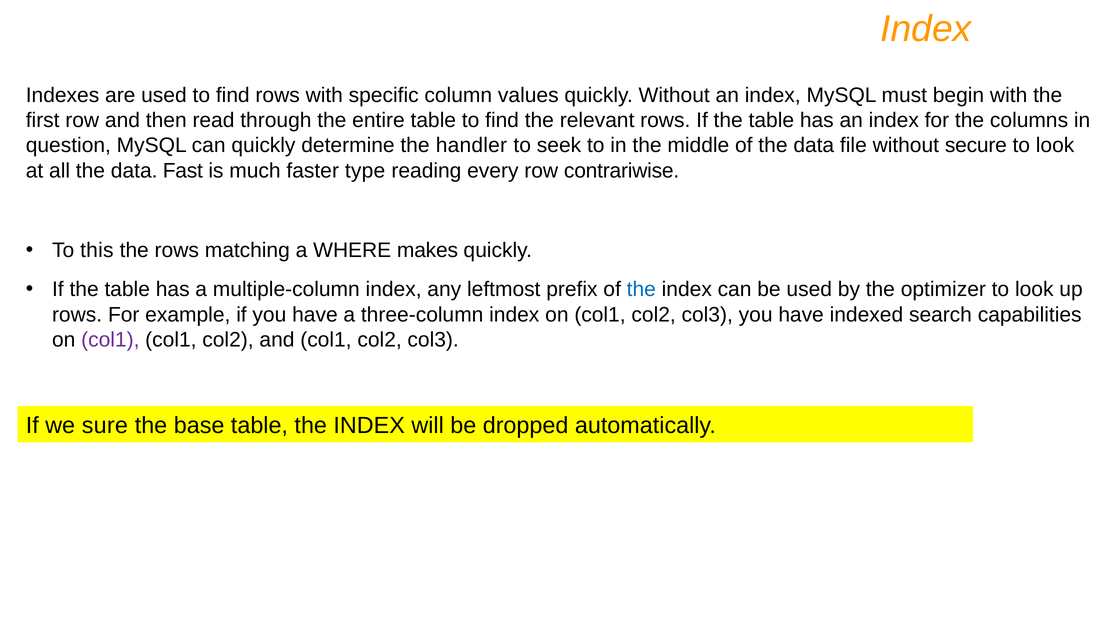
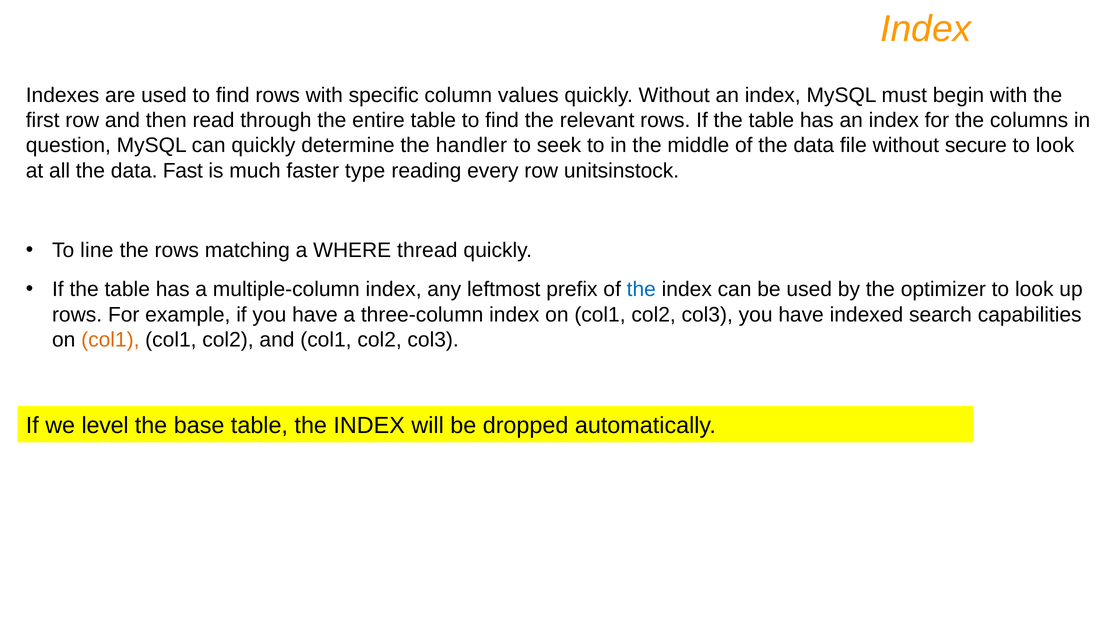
contrariwise: contrariwise -> unitsinstock (622, 171)
this: this -> line (97, 250)
makes: makes -> thread (427, 250)
col1 colour: purple -> orange (110, 340)
sure: sure -> level (105, 426)
